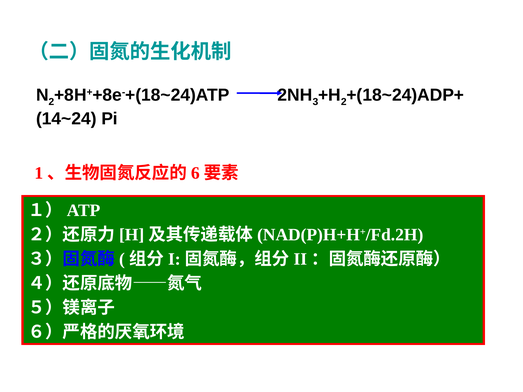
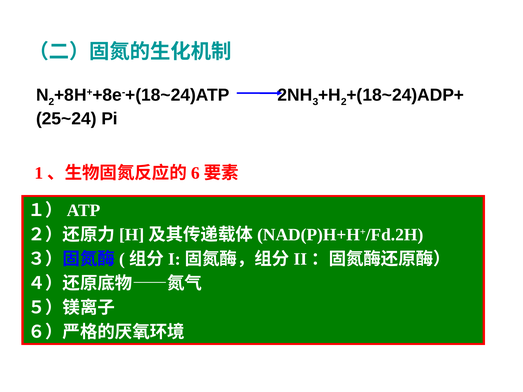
14~24: 14~24 -> 25~24 (66, 119)
